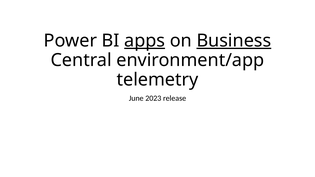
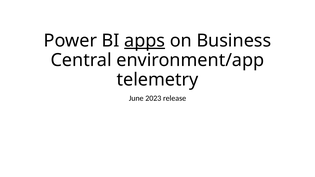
Business underline: present -> none (234, 41)
